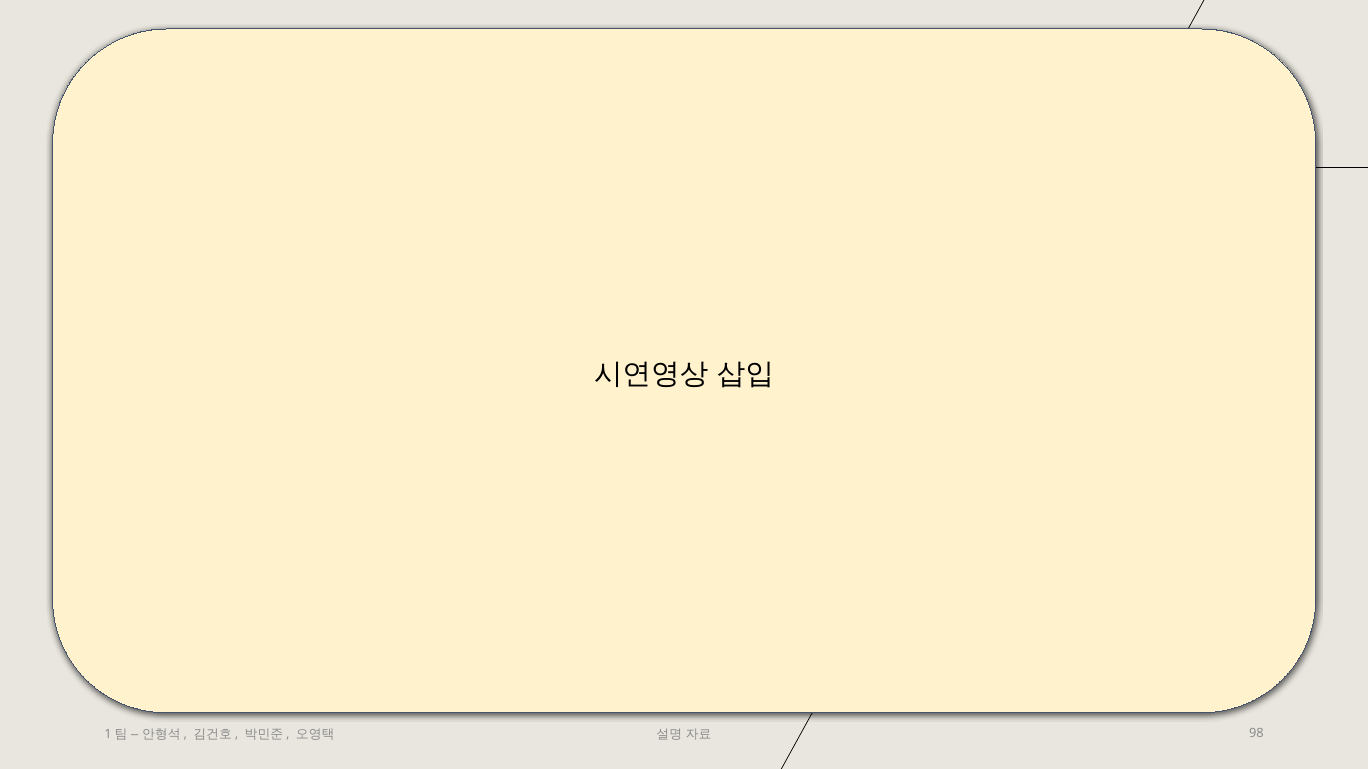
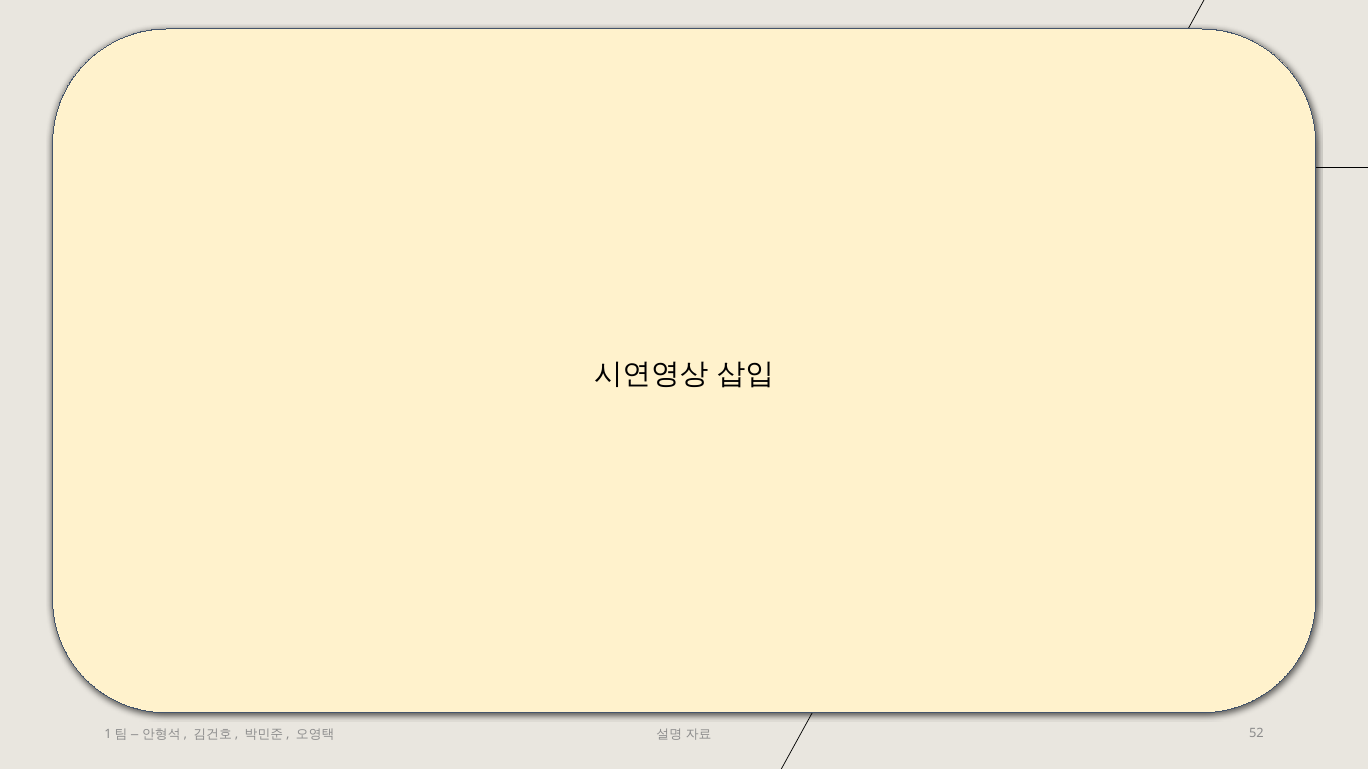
98: 98 -> 52 (1256, 734)
